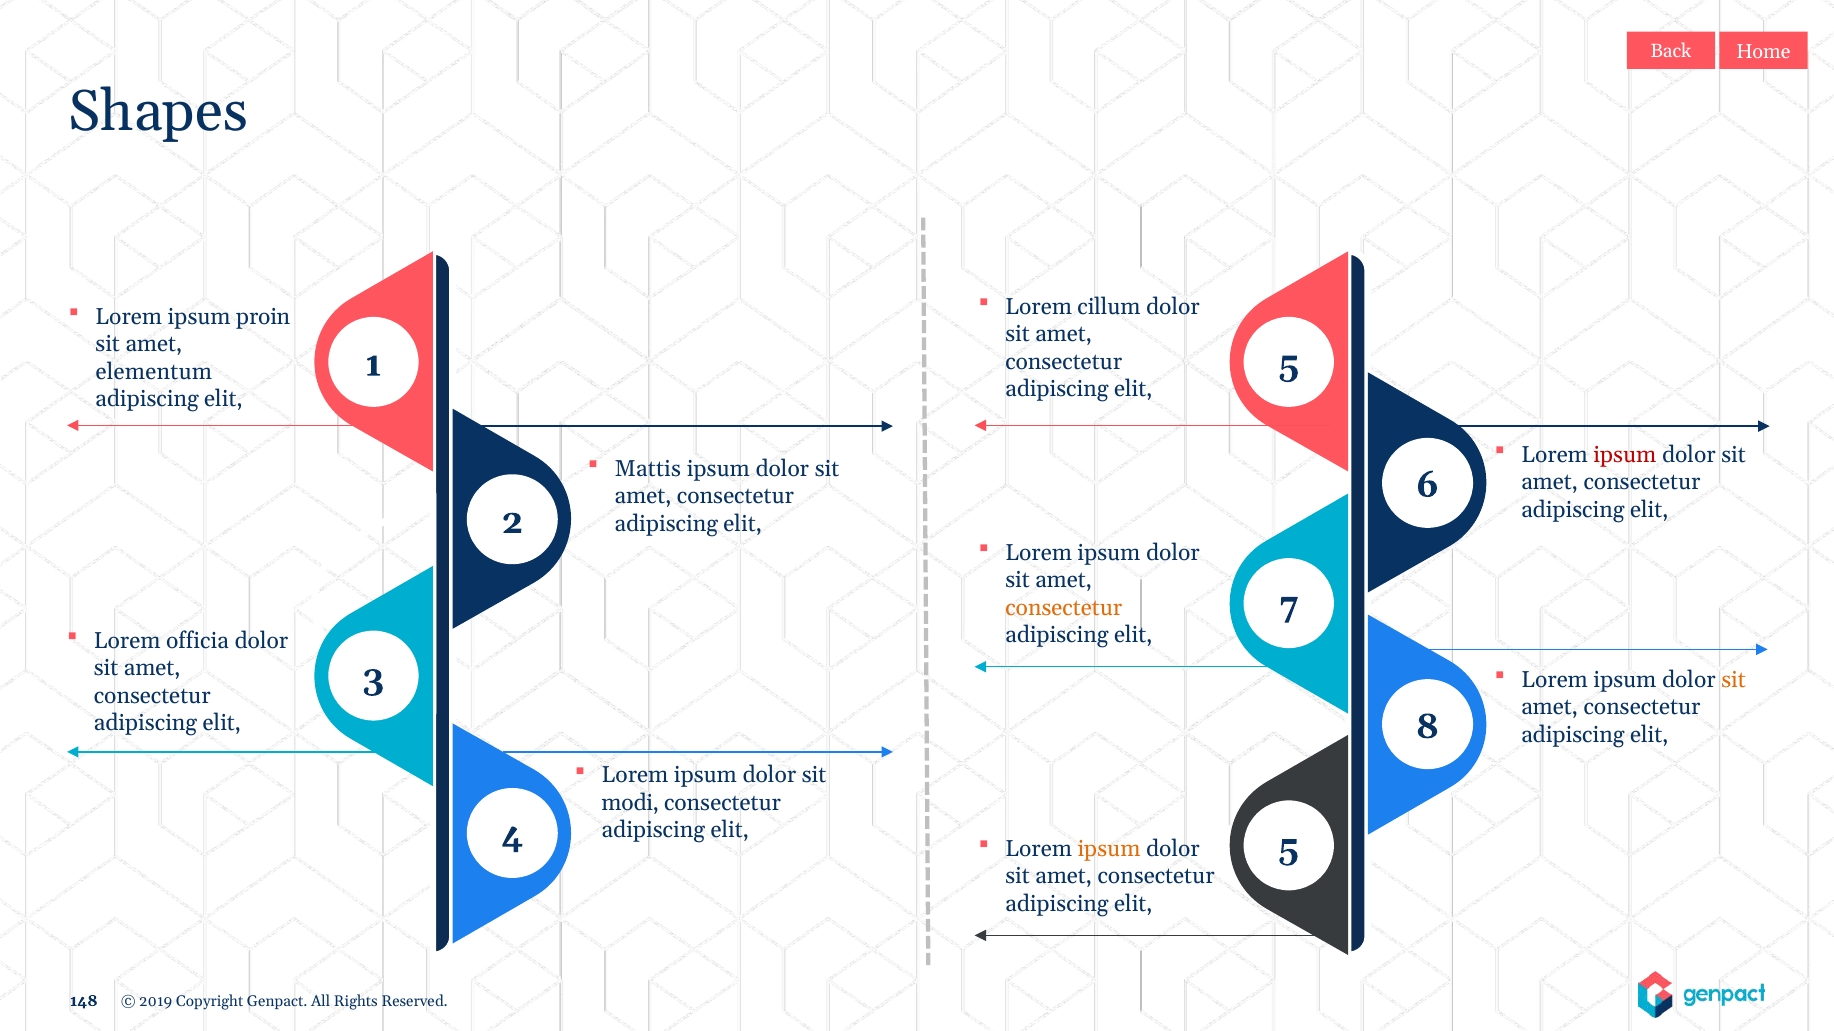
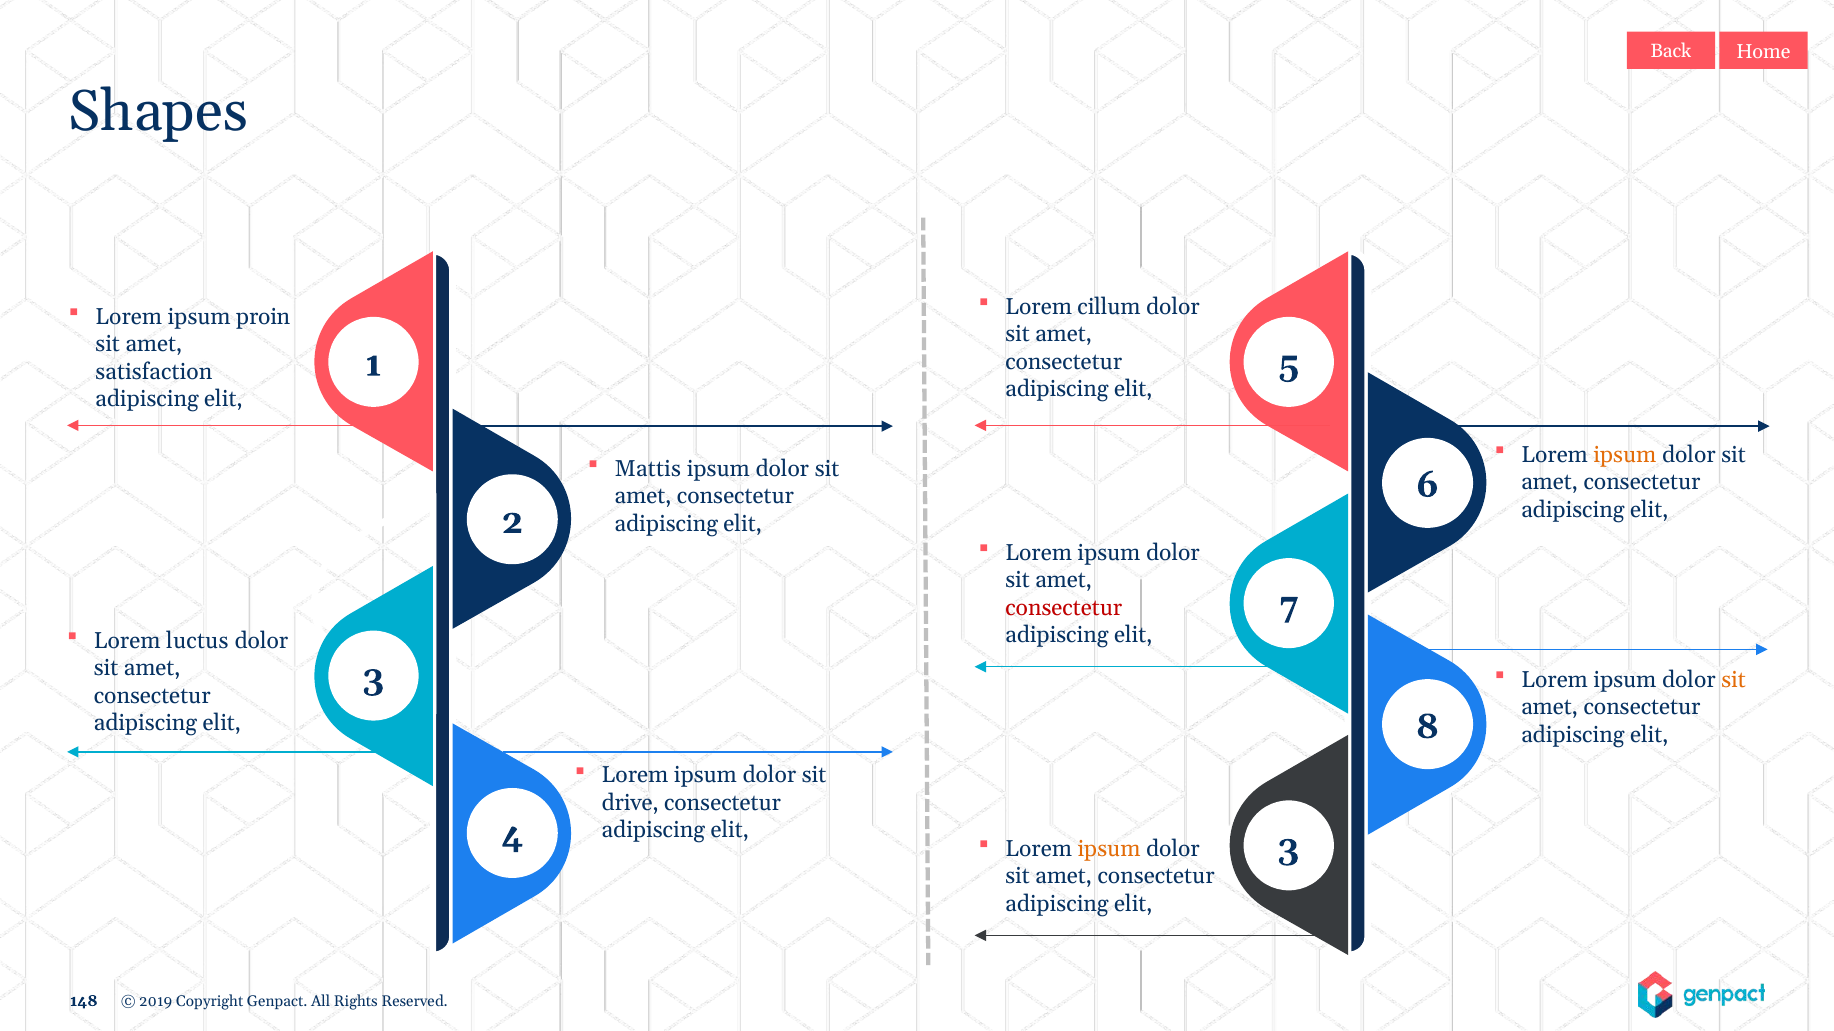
elementum: elementum -> satisfaction (154, 372)
ipsum colour: red -> orange (1625, 455)
consectetur colour: orange -> red (1064, 608)
officia: officia -> luctus (197, 641)
modi: modi -> drive (630, 803)
elit 5: 5 -> 3 (1289, 848)
